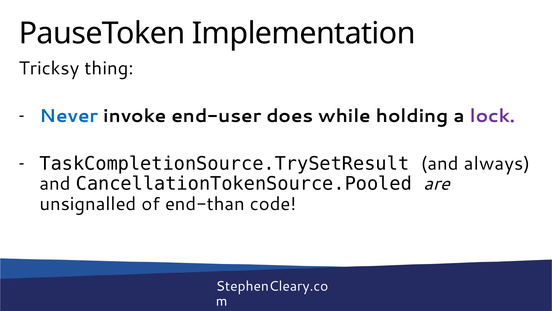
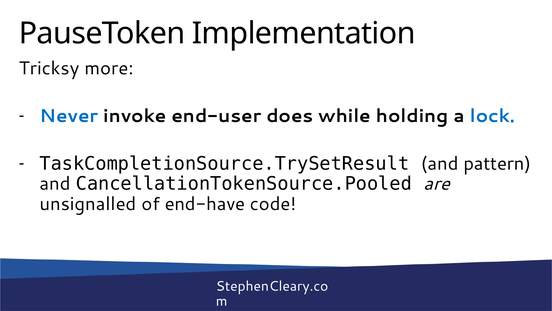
thing: thing -> more (109, 68)
lock colour: purple -> blue (492, 116)
always: always -> pattern (497, 163)
end-than: end-than -> end-have (205, 204)
